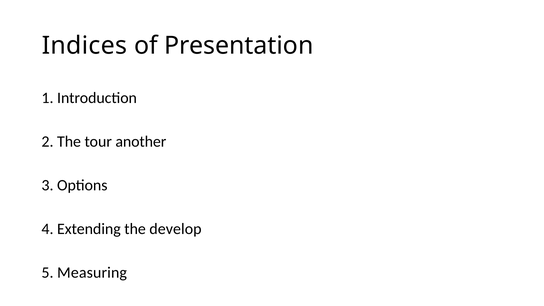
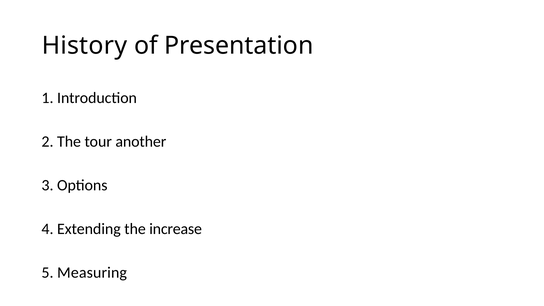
Indices: Indices -> History (84, 46)
develop: develop -> increase (176, 229)
